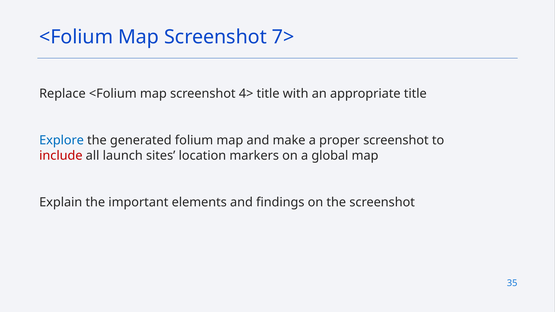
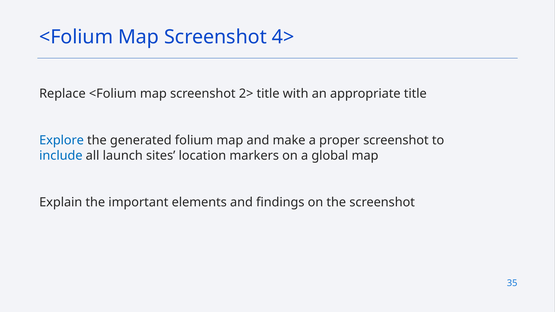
7>: 7> -> 4> (283, 37)
4>: 4> -> 2> (246, 94)
include colour: red -> blue (61, 156)
